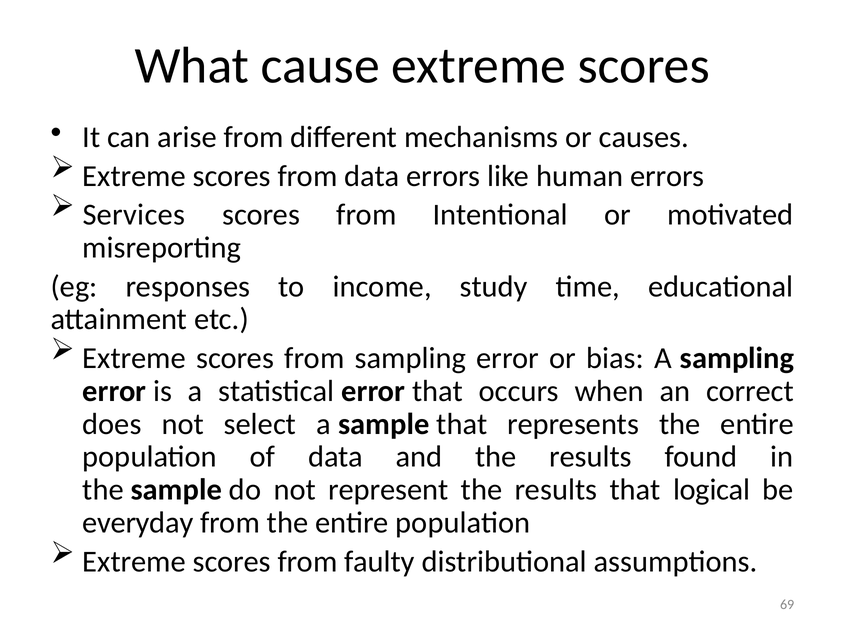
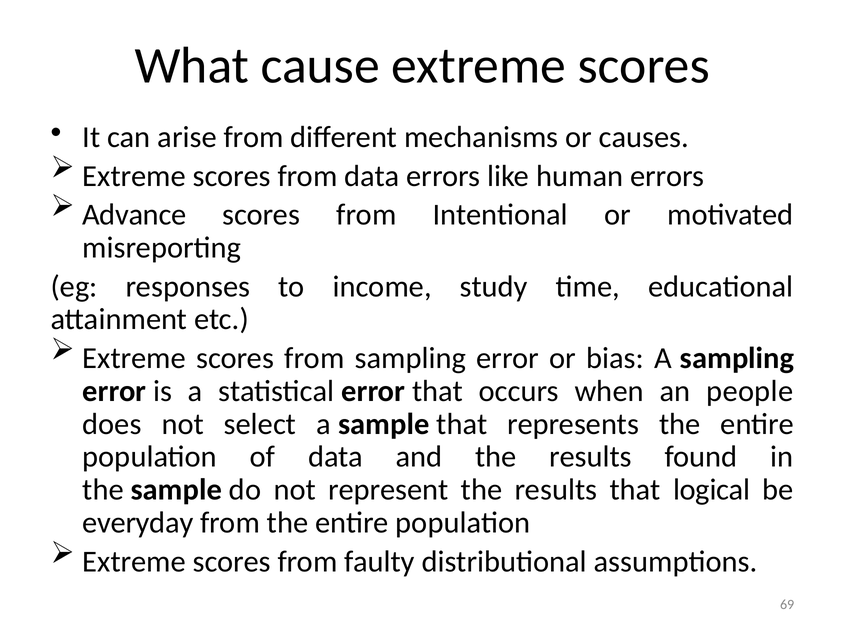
Services: Services -> Advance (134, 215)
correct: correct -> people (750, 392)
